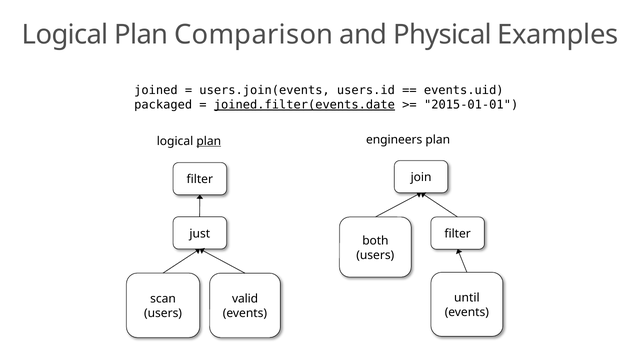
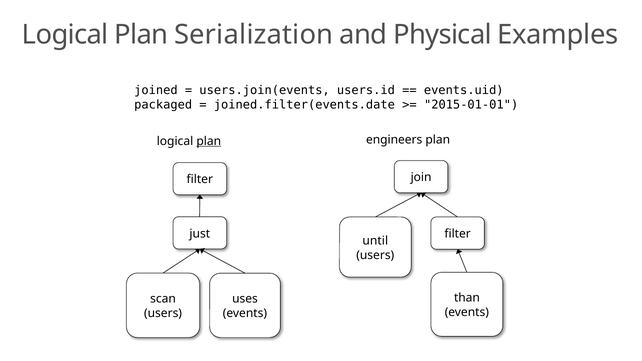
Comparison: Comparison -> Serialization (254, 35)
joined.filter(events.date underline: present -> none (304, 105)
both: both -> until (375, 241)
until: until -> than (467, 298)
valid: valid -> uses (245, 299)
